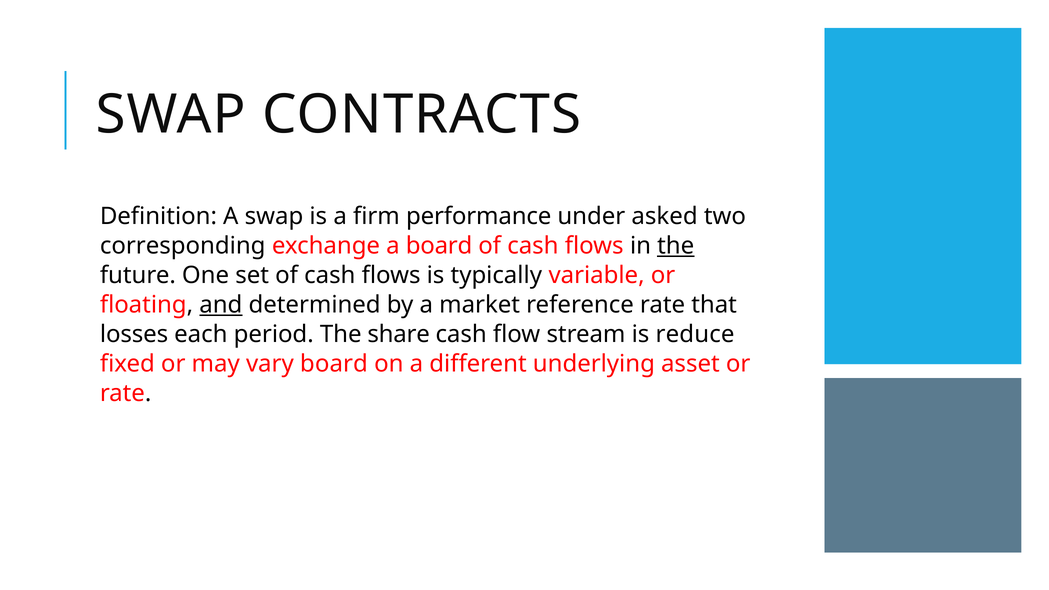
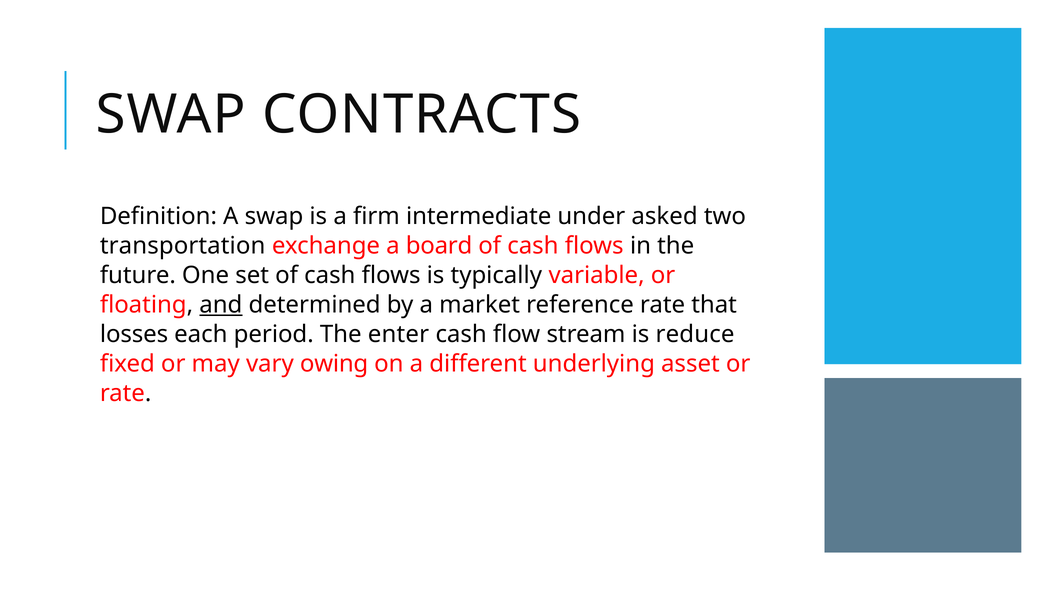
performance: performance -> intermediate (479, 216)
corresponding: corresponding -> transportation (183, 246)
the underline: present -> none (676, 246)
share: share -> enter (398, 334)
vary board: board -> owing (334, 364)
